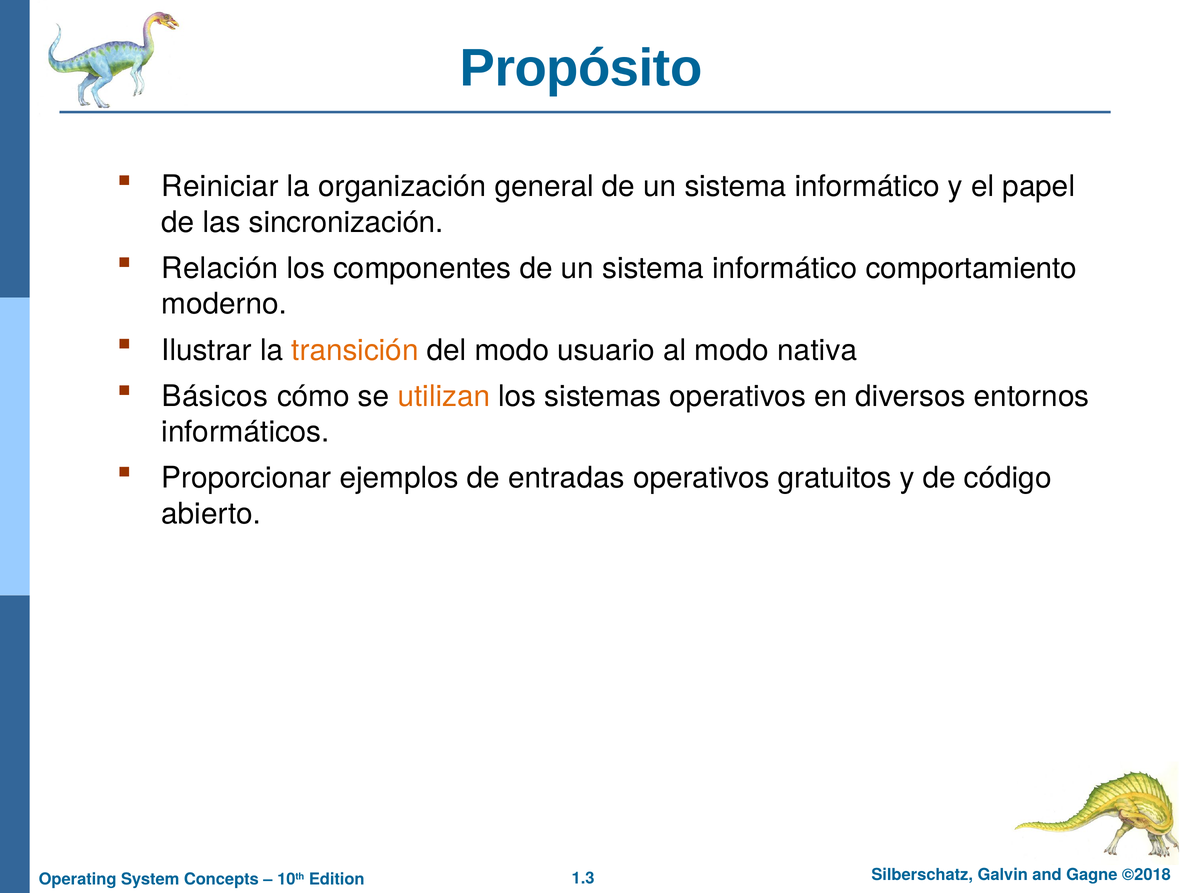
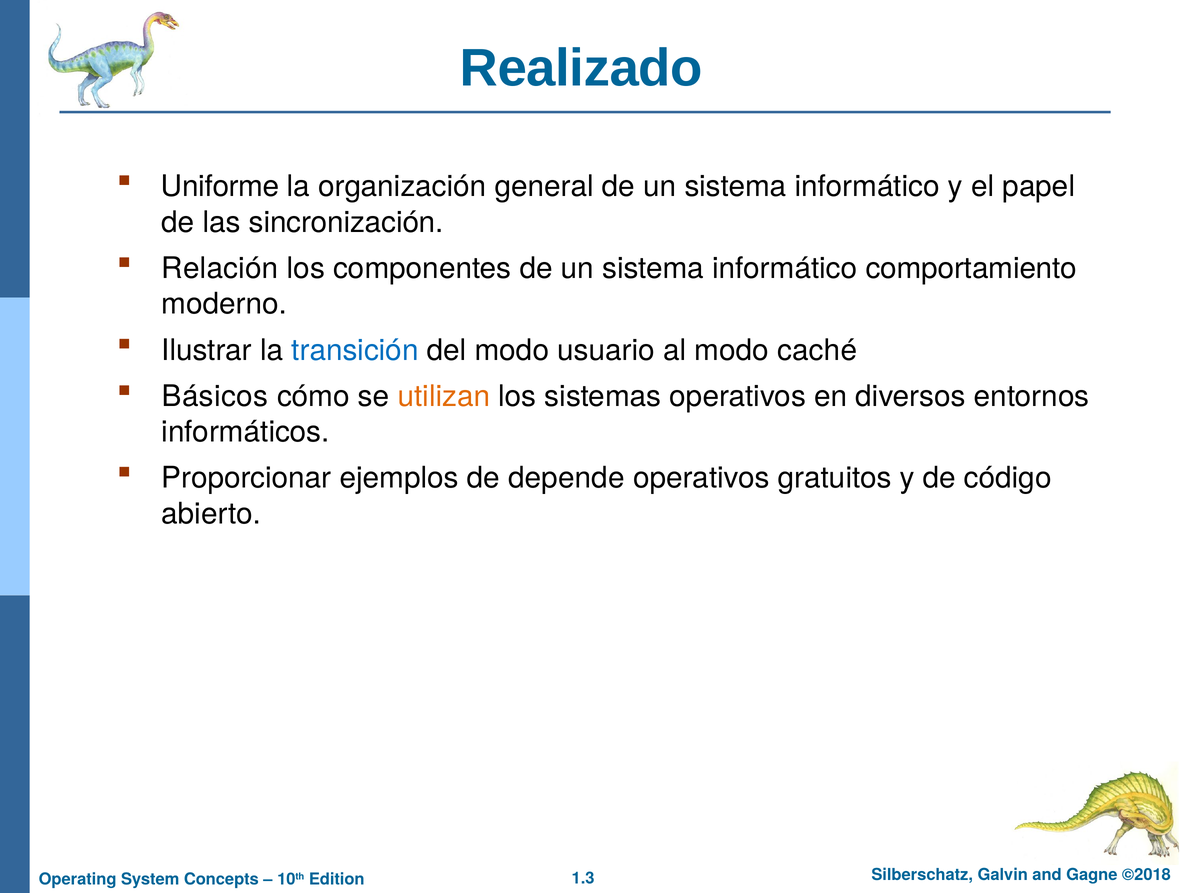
Propósito: Propósito -> Realizado (581, 68)
Reiniciar: Reiniciar -> Uniforme (220, 186)
transición colour: orange -> blue (355, 350)
nativa: nativa -> caché (817, 350)
entradas: entradas -> depende (566, 478)
